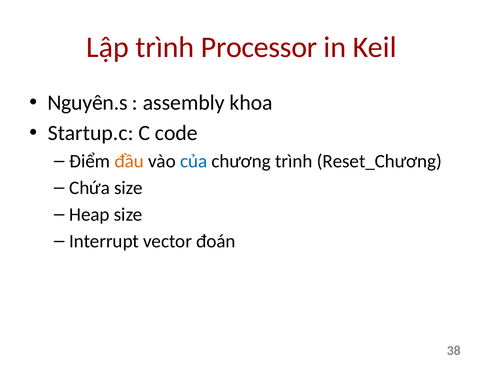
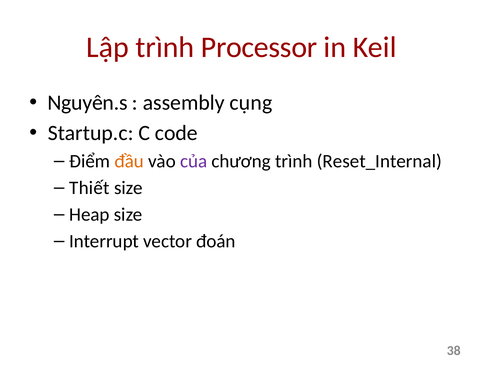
khoa: khoa -> cụng (251, 103)
của colour: blue -> purple (194, 161)
Reset_Chương: Reset_Chương -> Reset_Internal (379, 161)
Chứa: Chứa -> Thiết (89, 188)
